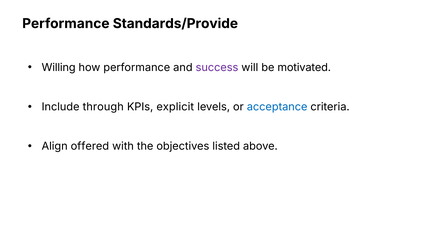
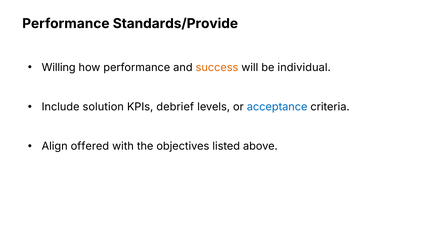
success colour: purple -> orange (217, 68)
motivated: motivated -> individual (304, 68)
through: through -> solution (103, 107)
explicit: explicit -> debrief (175, 107)
